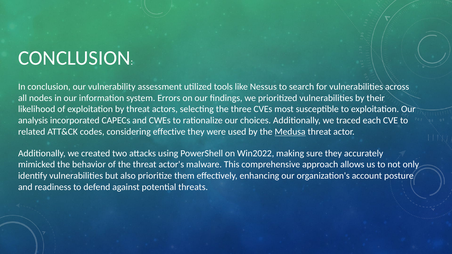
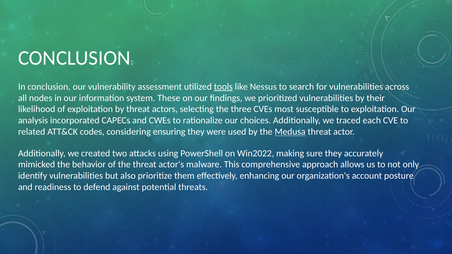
tools underline: none -> present (223, 87)
Errors: Errors -> These (169, 98)
effective: effective -> ensuring (169, 132)
